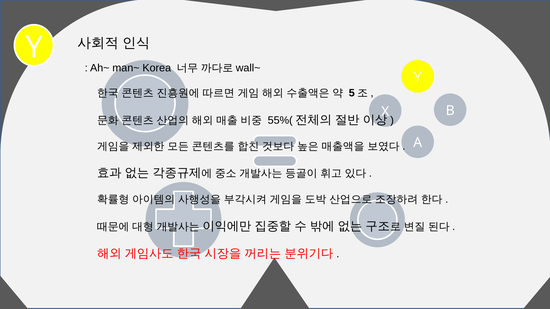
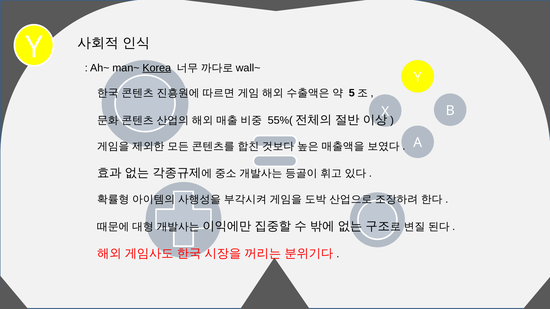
Korea underline: none -> present (157, 68)
